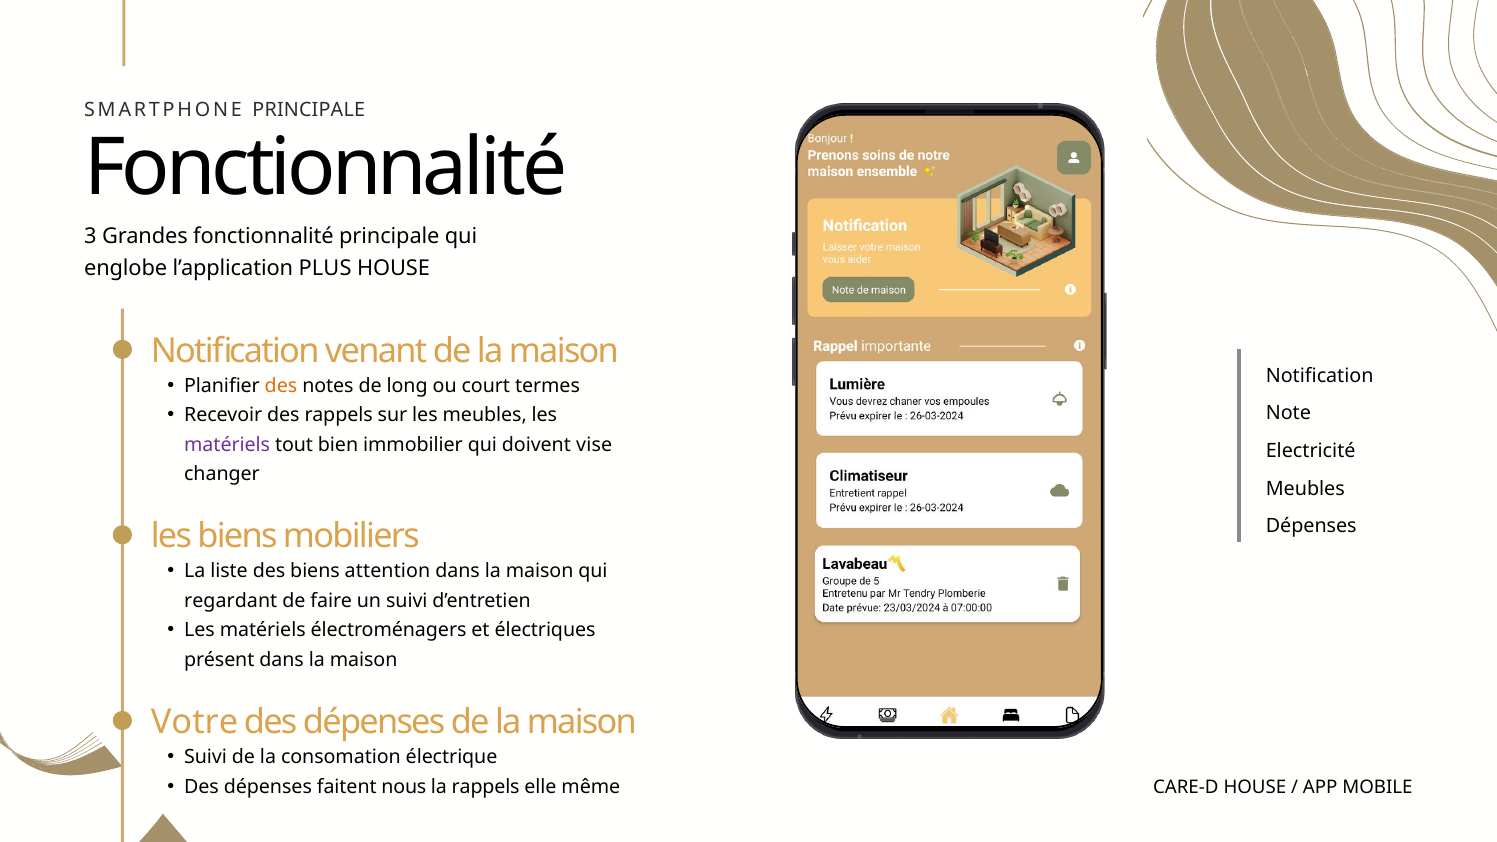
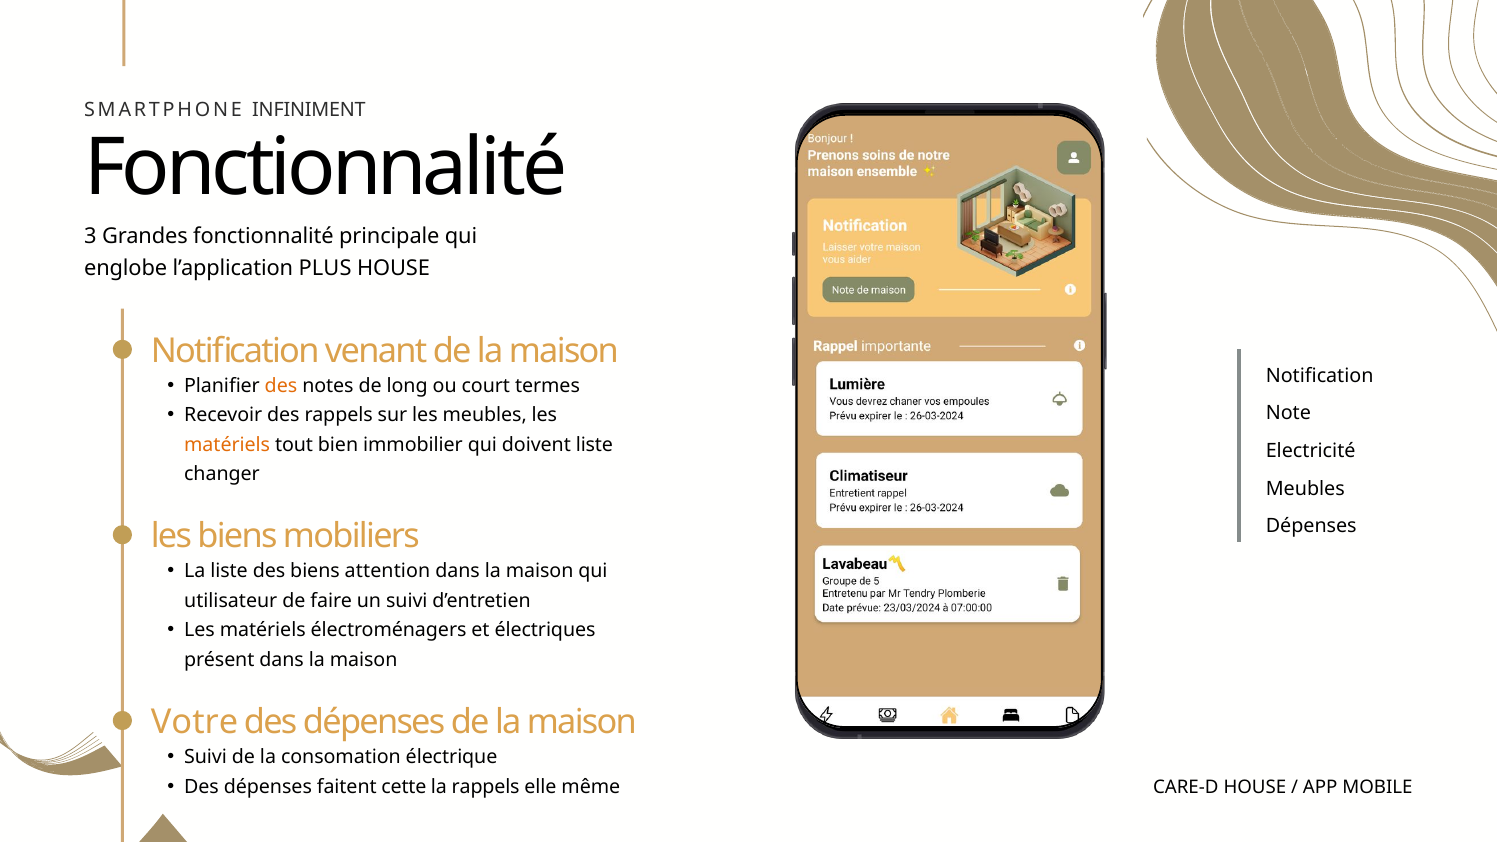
SMARTPHONE PRINCIPALE: PRINCIPALE -> INFINIMENT (309, 110)
matériels colour: purple -> orange (227, 445)
doivent vise: vise -> liste (594, 445)
regardant: regardant -> utilisateur (231, 601)
nous: nous -> cette (404, 787)
